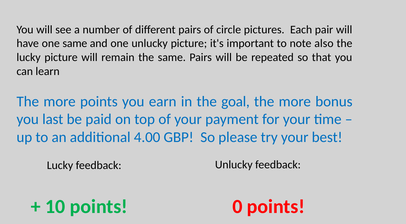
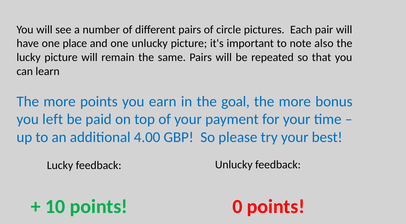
one same: same -> place (75, 43)
last: last -> left (53, 119)
